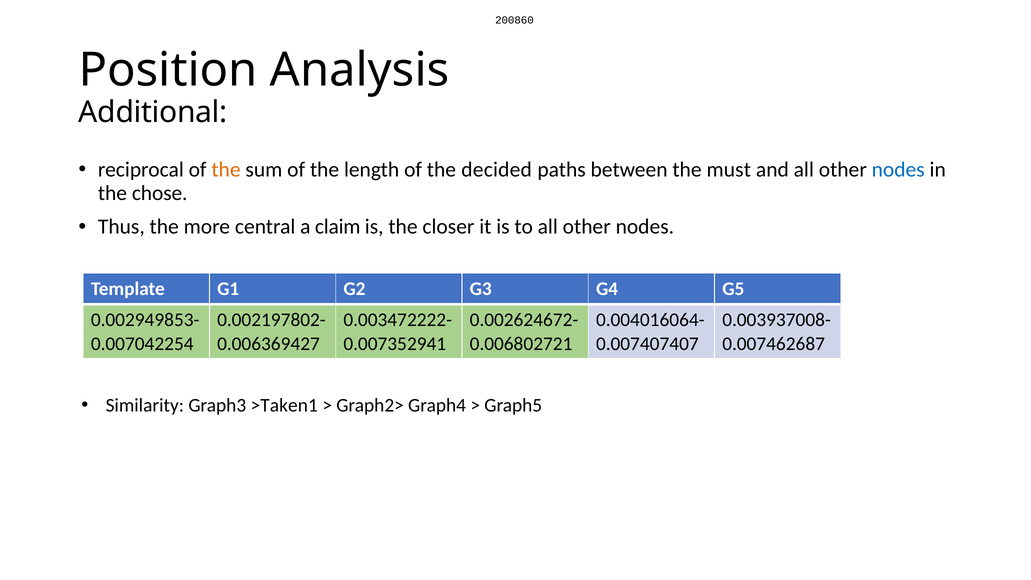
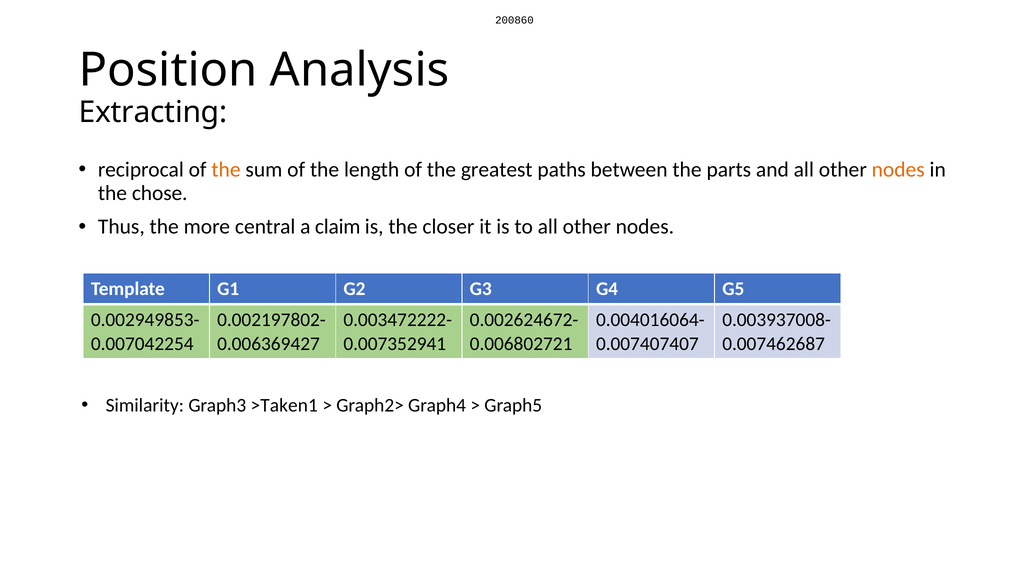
Additional: Additional -> Extracting (153, 112)
decided: decided -> greatest (497, 170)
must: must -> parts (729, 170)
nodes colour: blue -> orange (898, 170)
